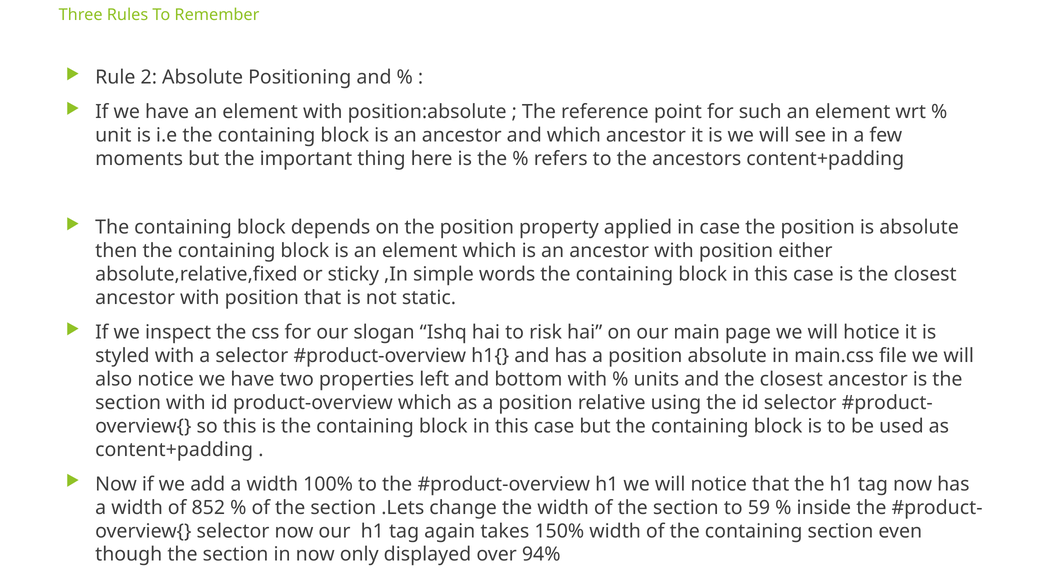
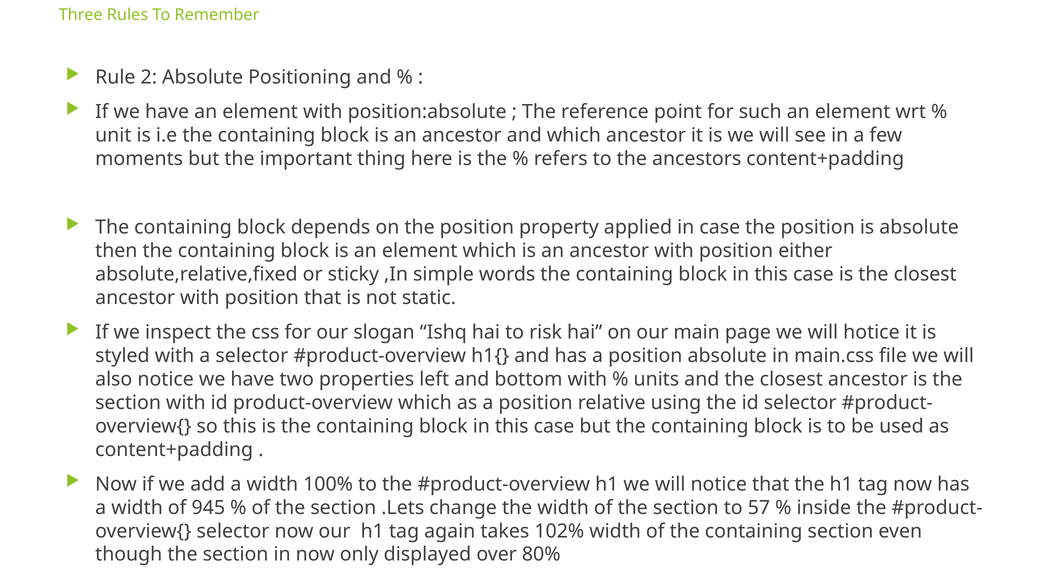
852: 852 -> 945 (208, 508)
59: 59 -> 57 (759, 508)
150%: 150% -> 102% (559, 531)
94%: 94% -> 80% (541, 555)
